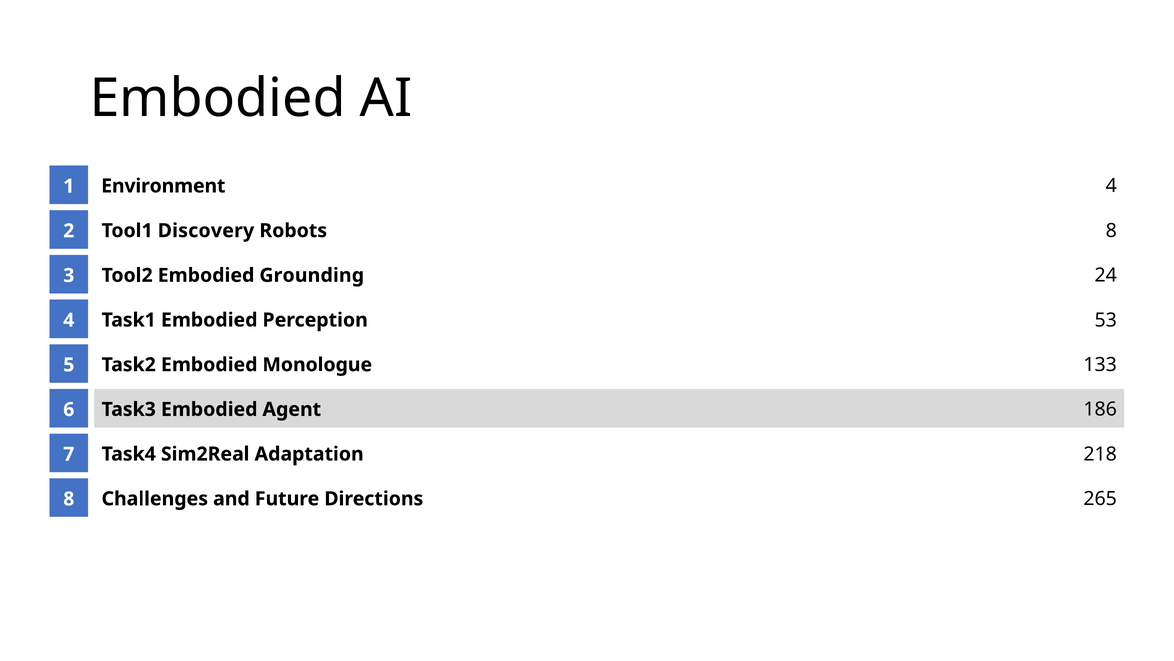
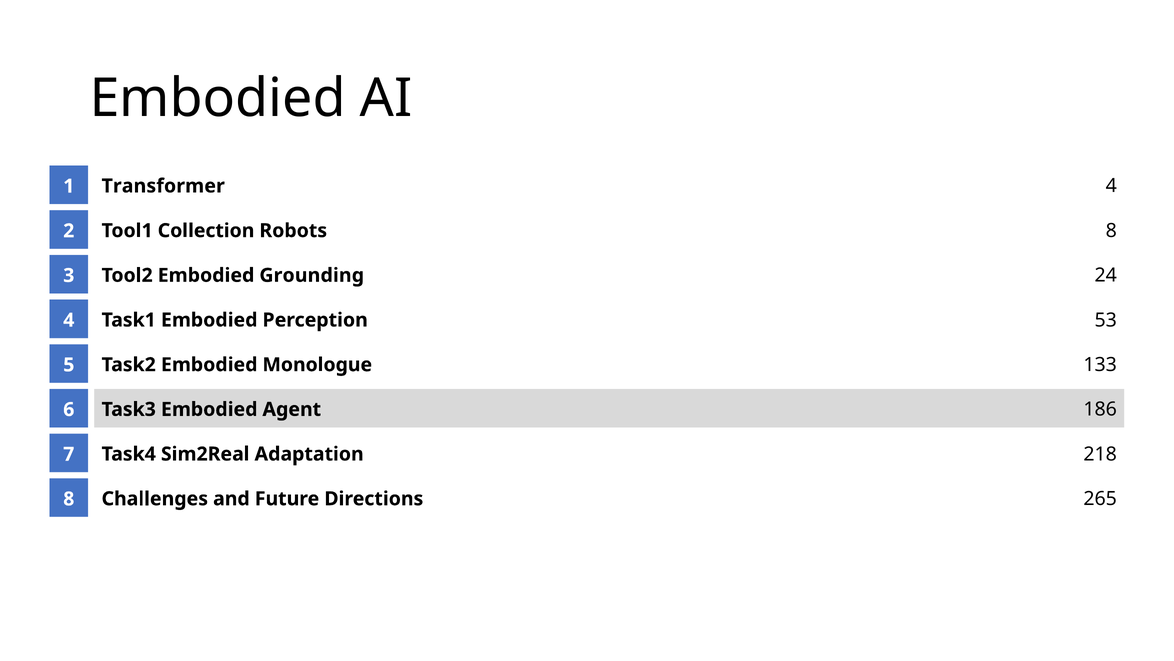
Environment: Environment -> Transformer (163, 186)
Discovery: Discovery -> Collection (206, 230)
